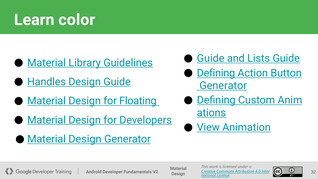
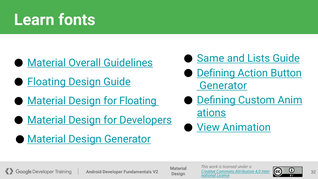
color: color -> fonts (77, 20)
Guide: Guide -> Same (211, 58)
Library: Library -> Overall (85, 63)
Handles: Handles -> Floating (47, 82)
